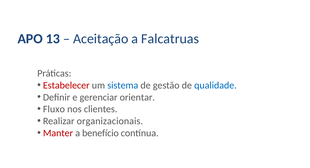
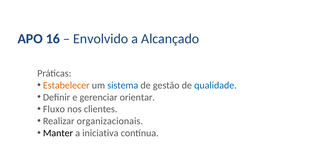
13: 13 -> 16 (53, 39)
Aceitação: Aceitação -> Envolvido (101, 39)
Falcatruas: Falcatruas -> Alcançado (170, 39)
Estabelecer colour: red -> orange (66, 85)
Manter colour: red -> black (58, 133)
benefício: benefício -> iniciativa (100, 133)
